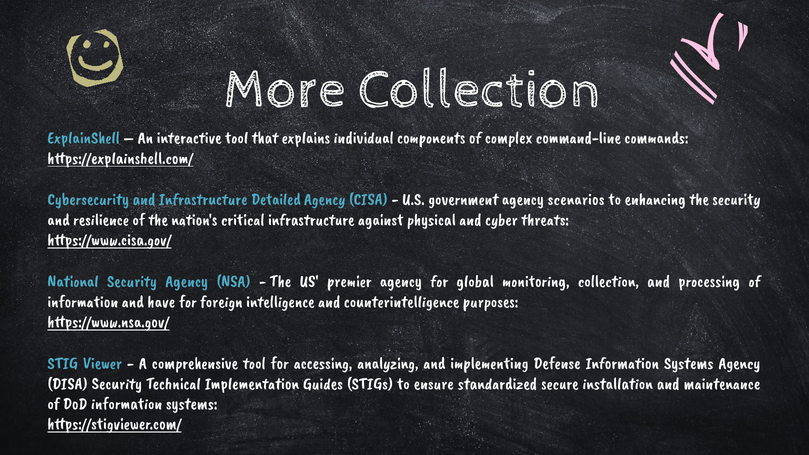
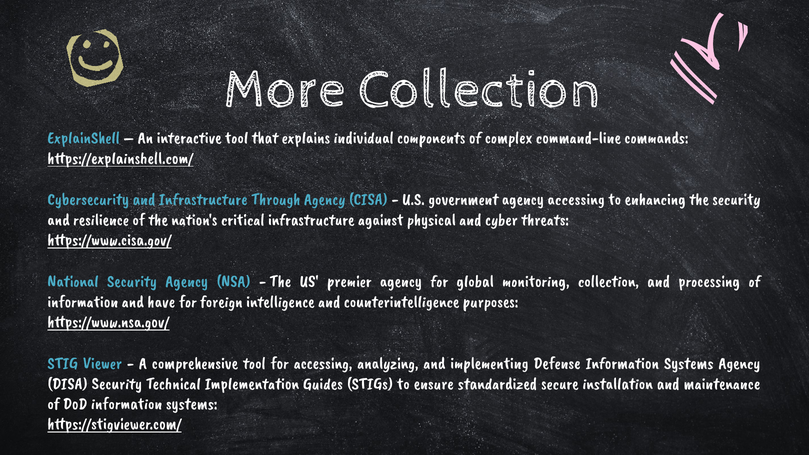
Detailed: Detailed -> Through (276, 199)
agency scenarios: scenarios -> accessing (576, 199)
